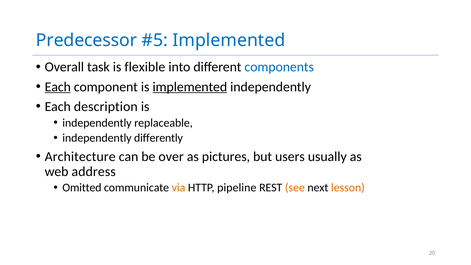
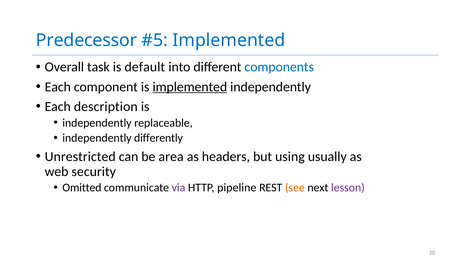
flexible: flexible -> default (145, 67)
Each underline: present -> none (58, 87)
Architecture: Architecture -> Unrestricted (80, 157)
over: over -> area (171, 157)
pictures: pictures -> headers (226, 157)
users: users -> using (290, 157)
address: address -> security (94, 171)
via colour: orange -> purple (178, 188)
lesson colour: orange -> purple (348, 188)
